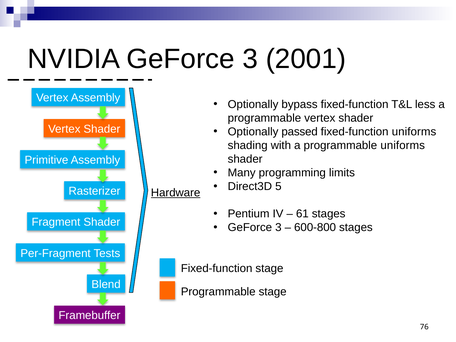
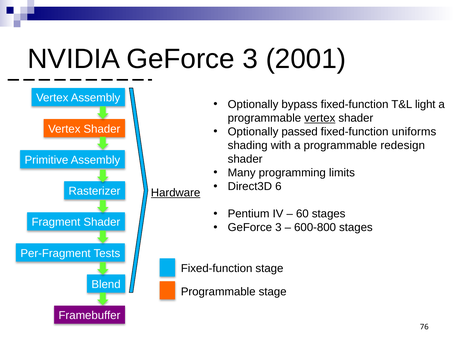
less: less -> light (425, 104)
vertex underline: none -> present (320, 118)
programmable uniforms: uniforms -> redesign (403, 145)
5: 5 -> 6 (278, 187)
61: 61 -> 60 (302, 214)
